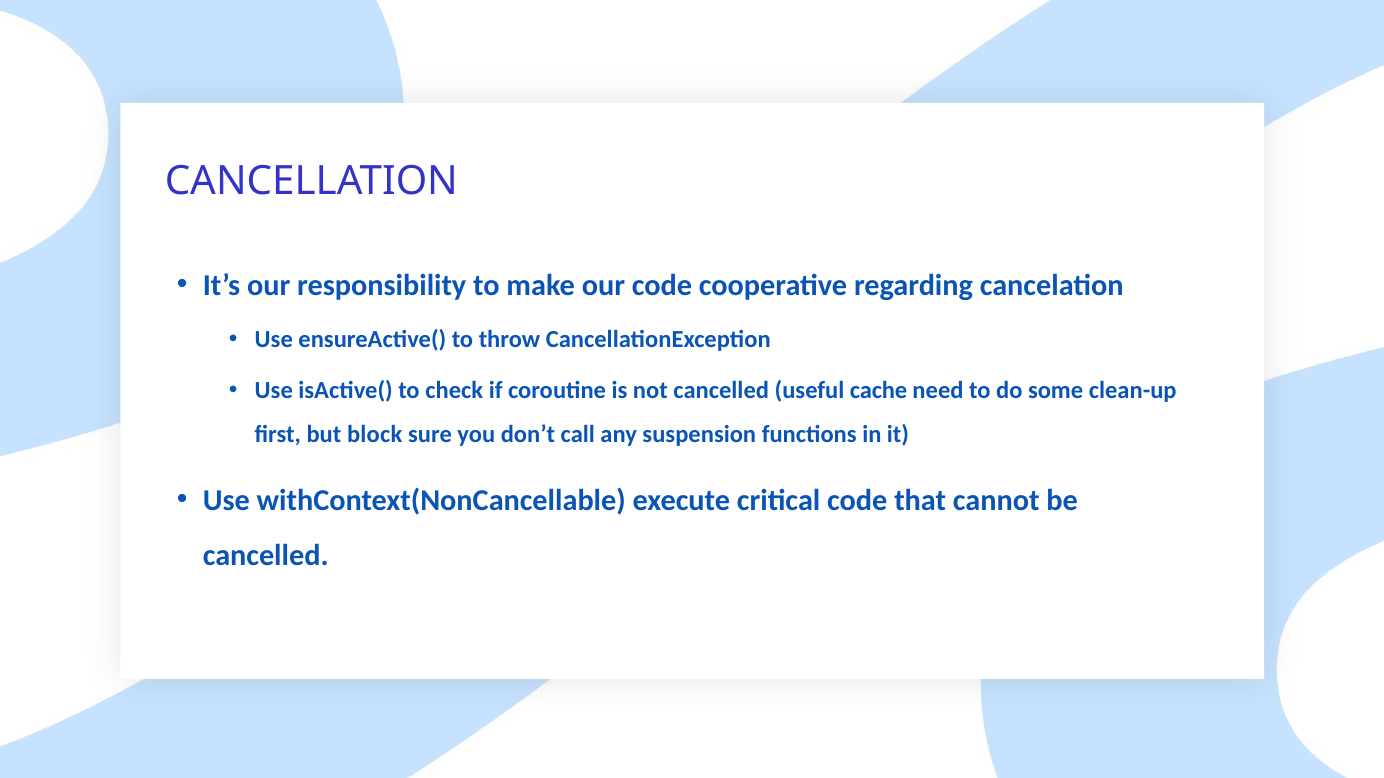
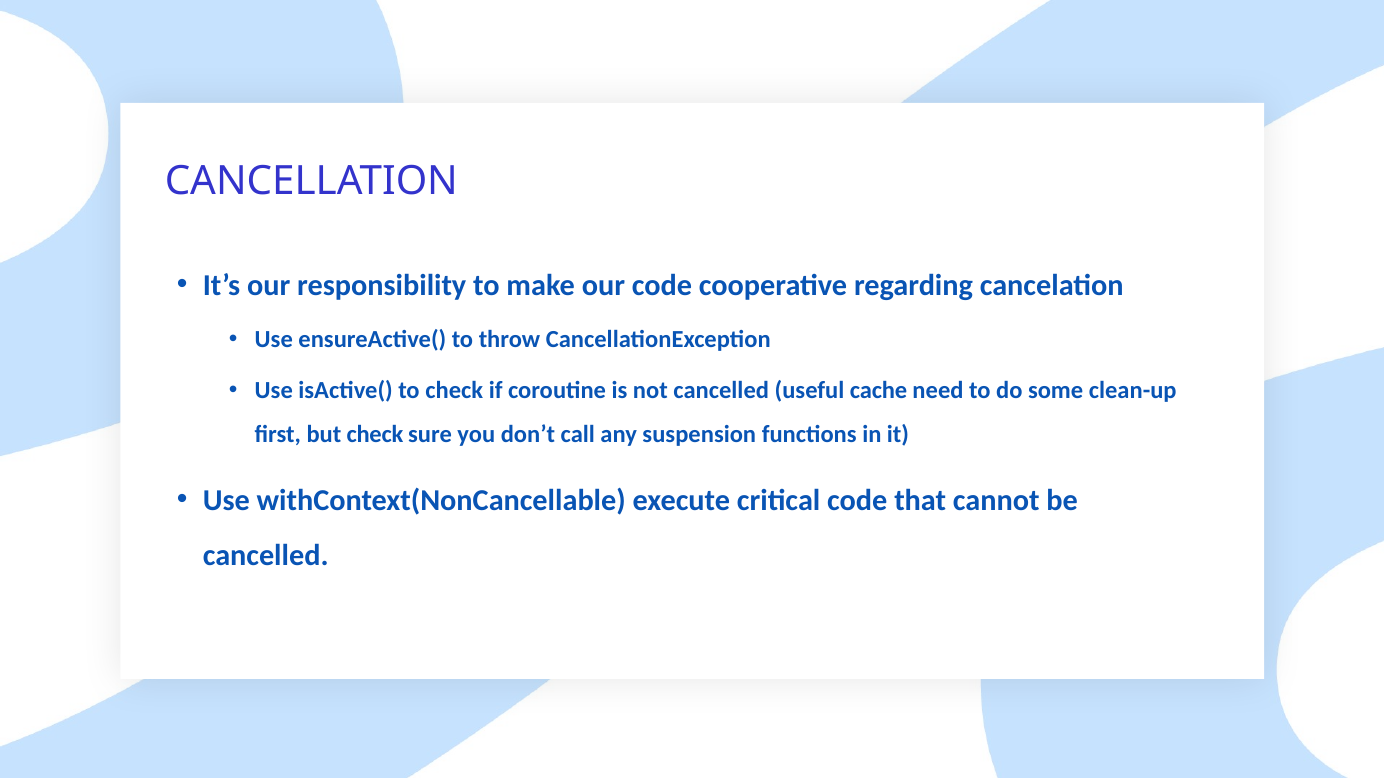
but block: block -> check (375, 435)
